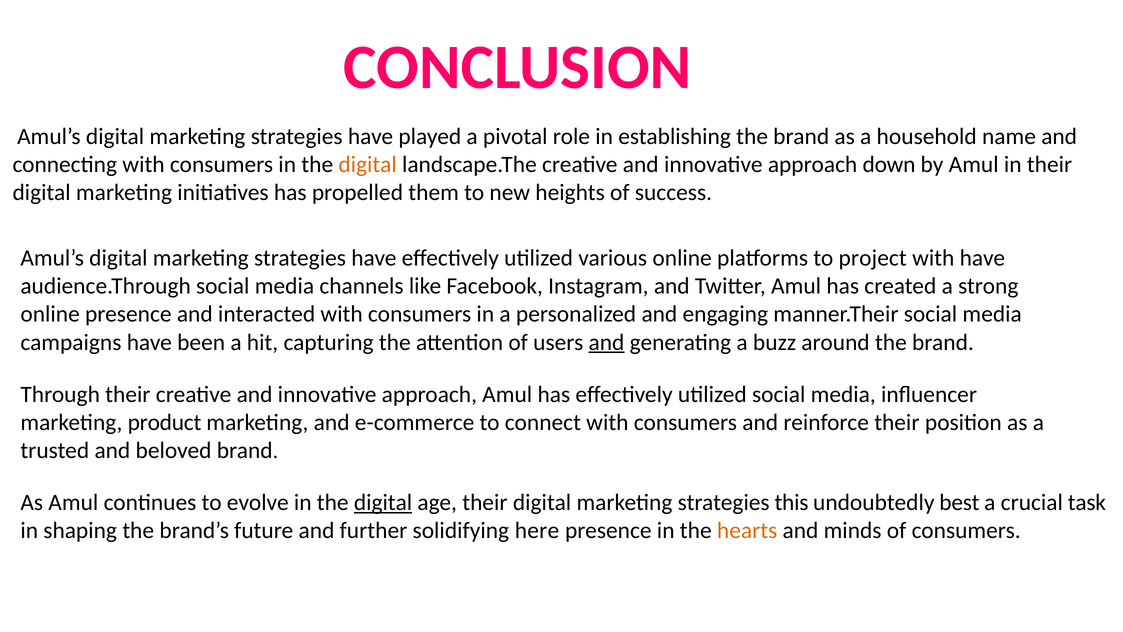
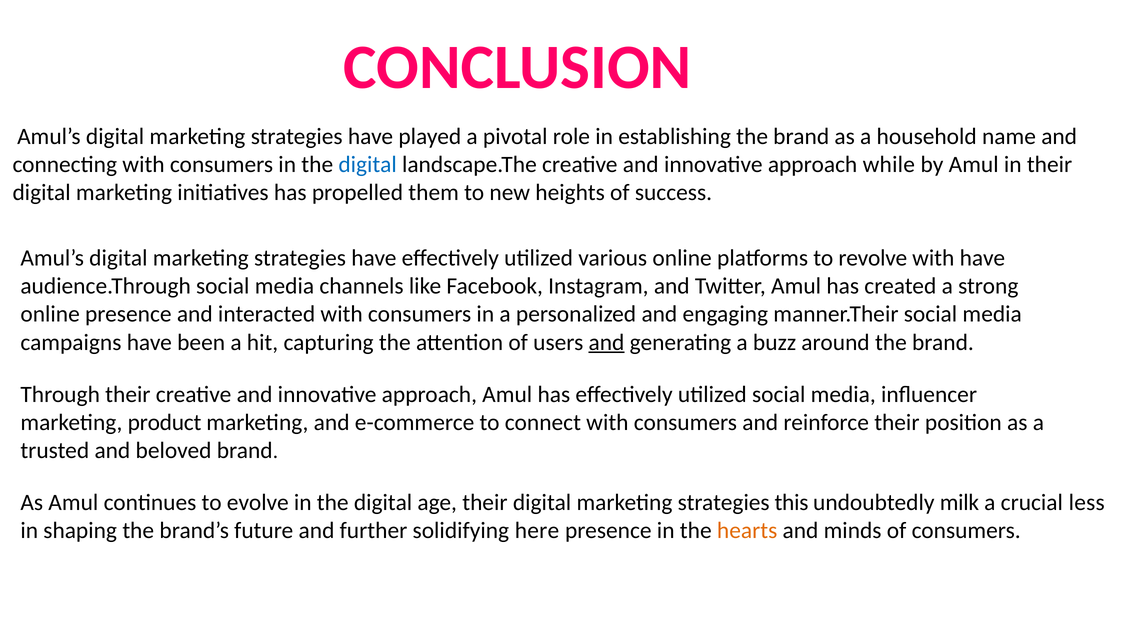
digital colour: orange -> blue (368, 165)
down: down -> while (889, 165)
project: project -> revolve (873, 258)
digital underline: present -> none (383, 502)
best: best -> milk (959, 502)
task: task -> less (1087, 502)
